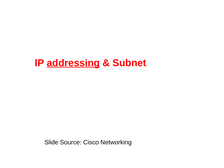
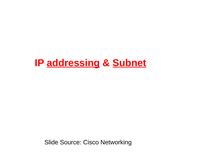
Subnet underline: none -> present (129, 63)
